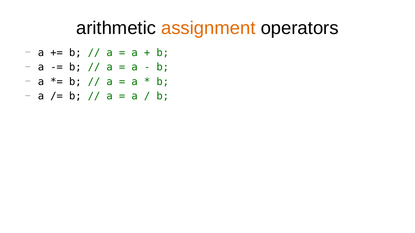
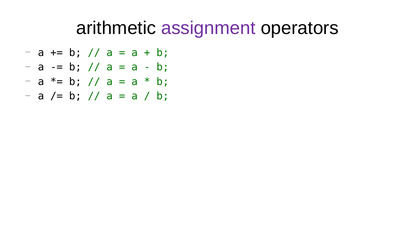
assignment colour: orange -> purple (208, 28)
